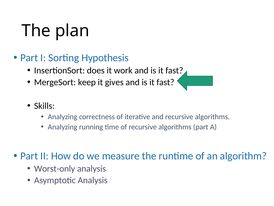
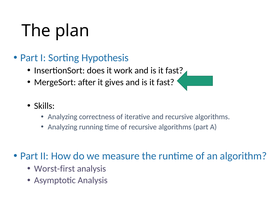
keep: keep -> after (87, 82)
Worst-only: Worst-only -> Worst-first (55, 168)
